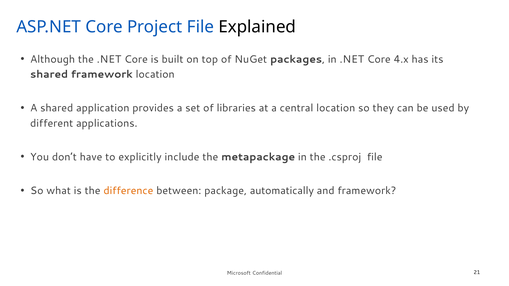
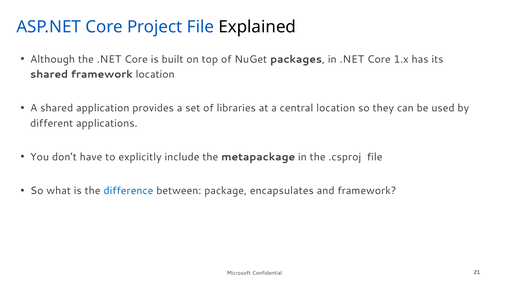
4.x: 4.x -> 1.x (401, 59)
difference colour: orange -> blue (128, 191)
automatically: automatically -> encapsulates (282, 191)
